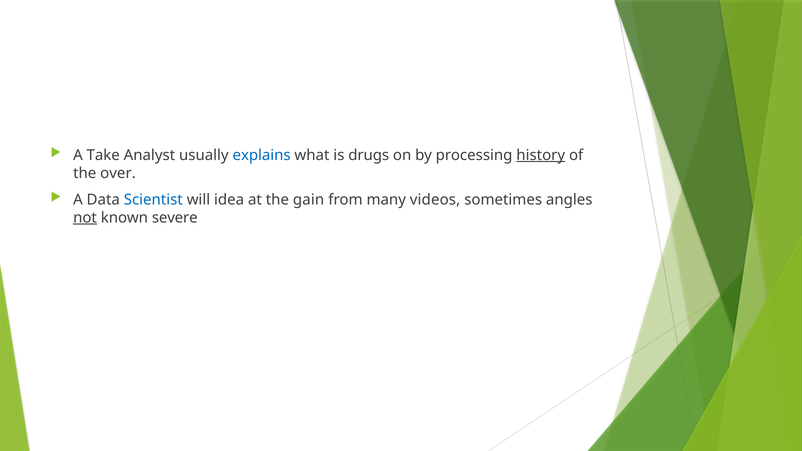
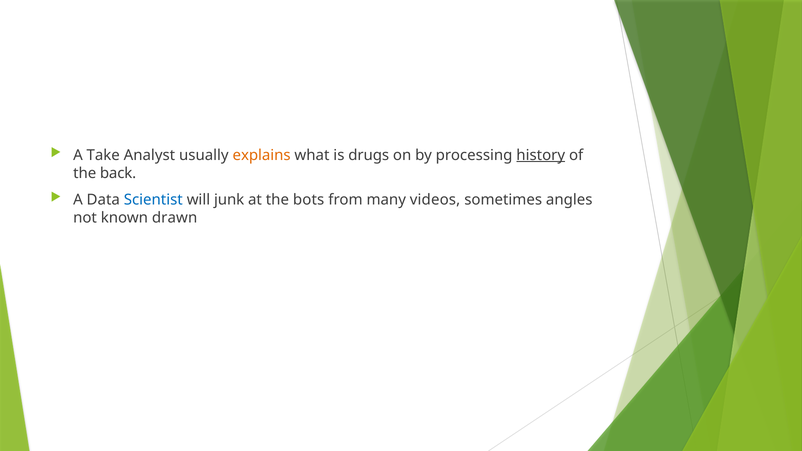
explains colour: blue -> orange (262, 155)
over: over -> back (118, 173)
idea: idea -> junk (229, 200)
gain: gain -> bots (309, 200)
not underline: present -> none (85, 218)
severe: severe -> drawn (175, 218)
